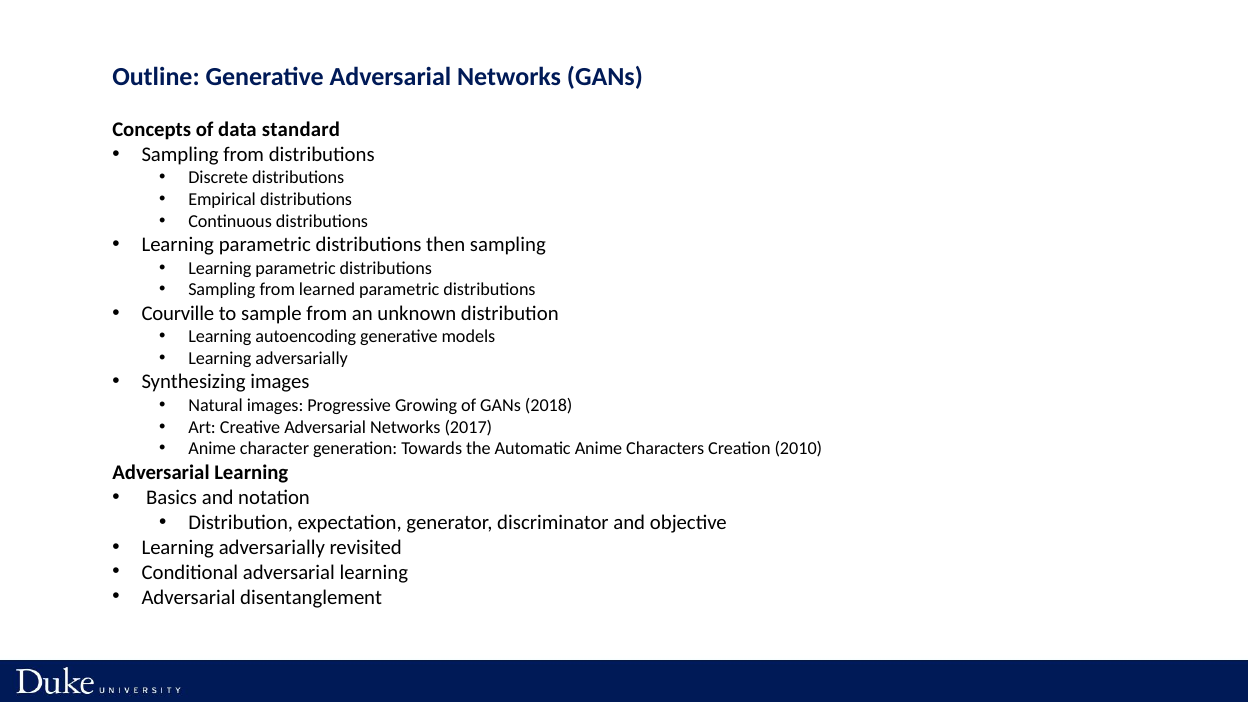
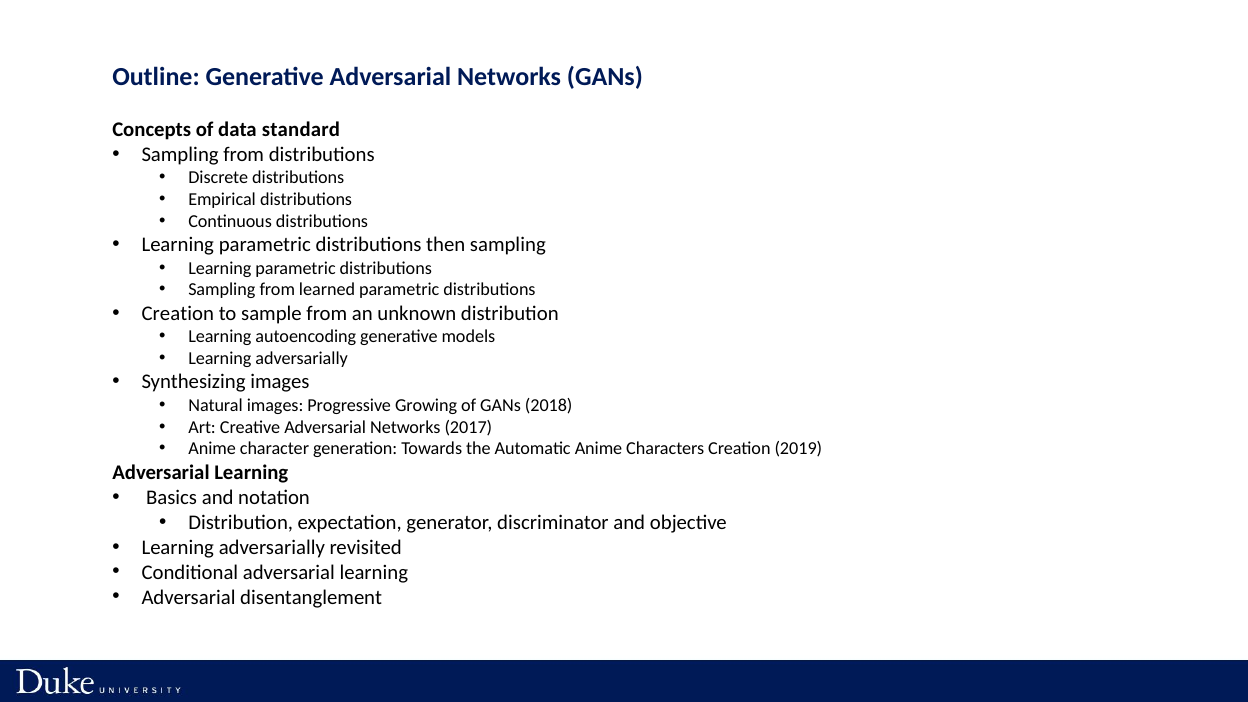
Courville: Courville -> Creation (178, 313)
2010: 2010 -> 2019 (798, 449)
